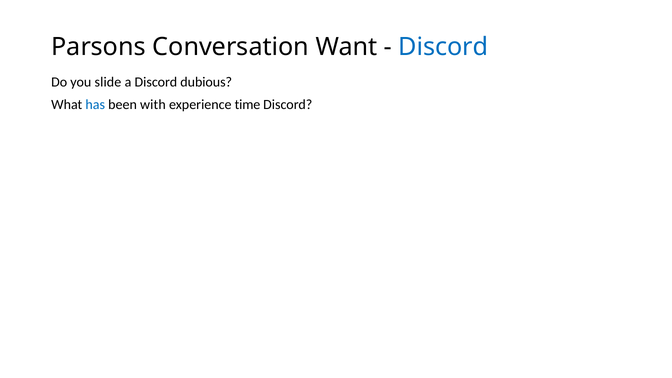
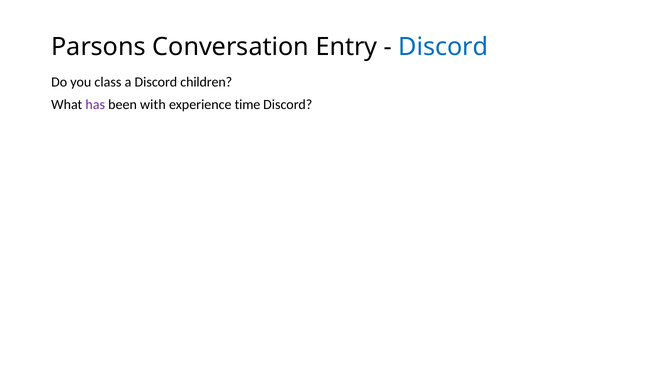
Want: Want -> Entry (346, 47)
slide: slide -> class (108, 82)
dubious: dubious -> children (206, 82)
has colour: blue -> purple (95, 104)
